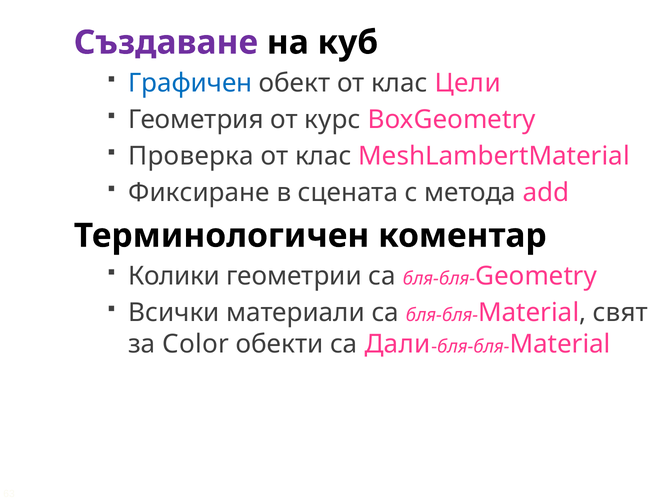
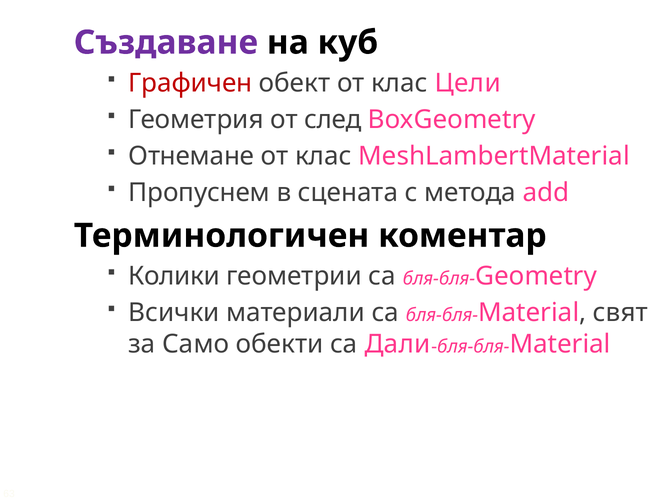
Графичен colour: blue -> red (190, 83)
курс: курс -> след (333, 120)
Проверка: Проверка -> Отнемане (191, 156)
Фиксиране: Фиксиране -> Пропуснем (199, 193)
Color: Color -> Само (196, 344)
